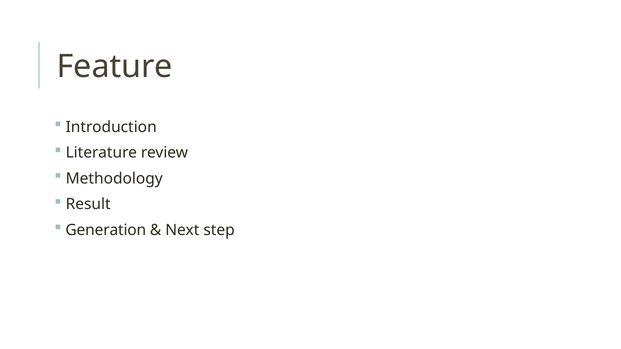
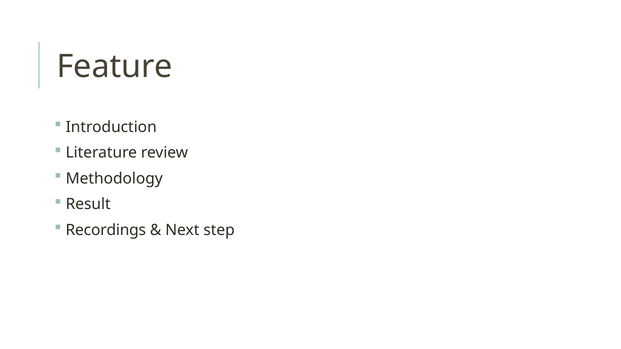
Generation: Generation -> Recordings (106, 230)
